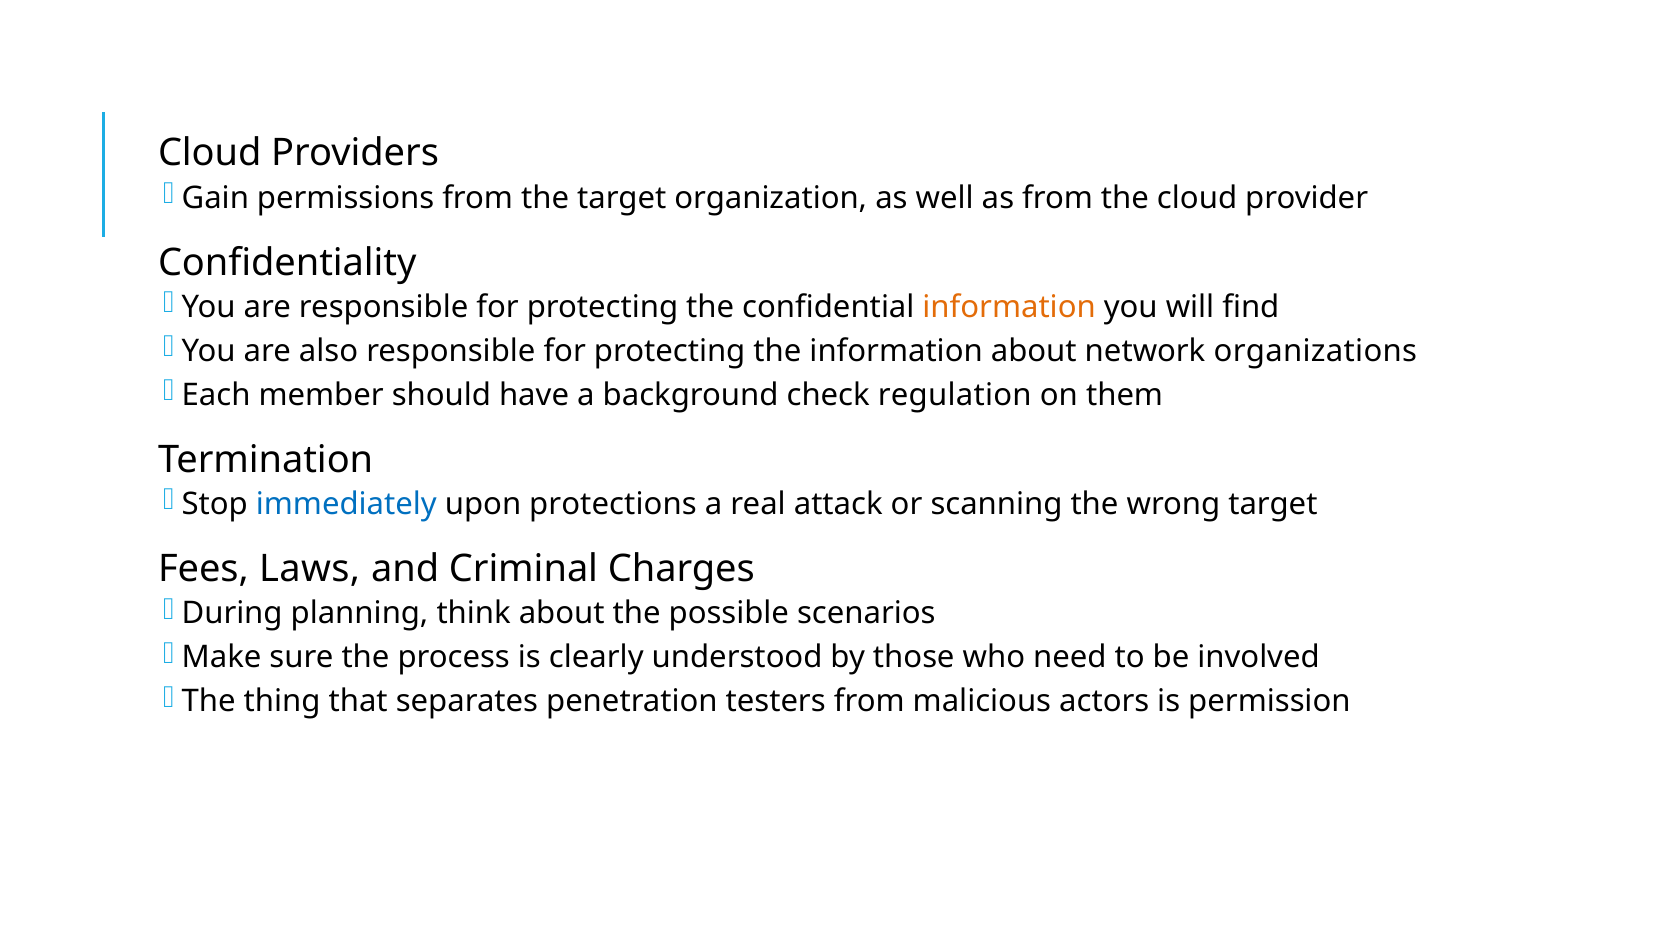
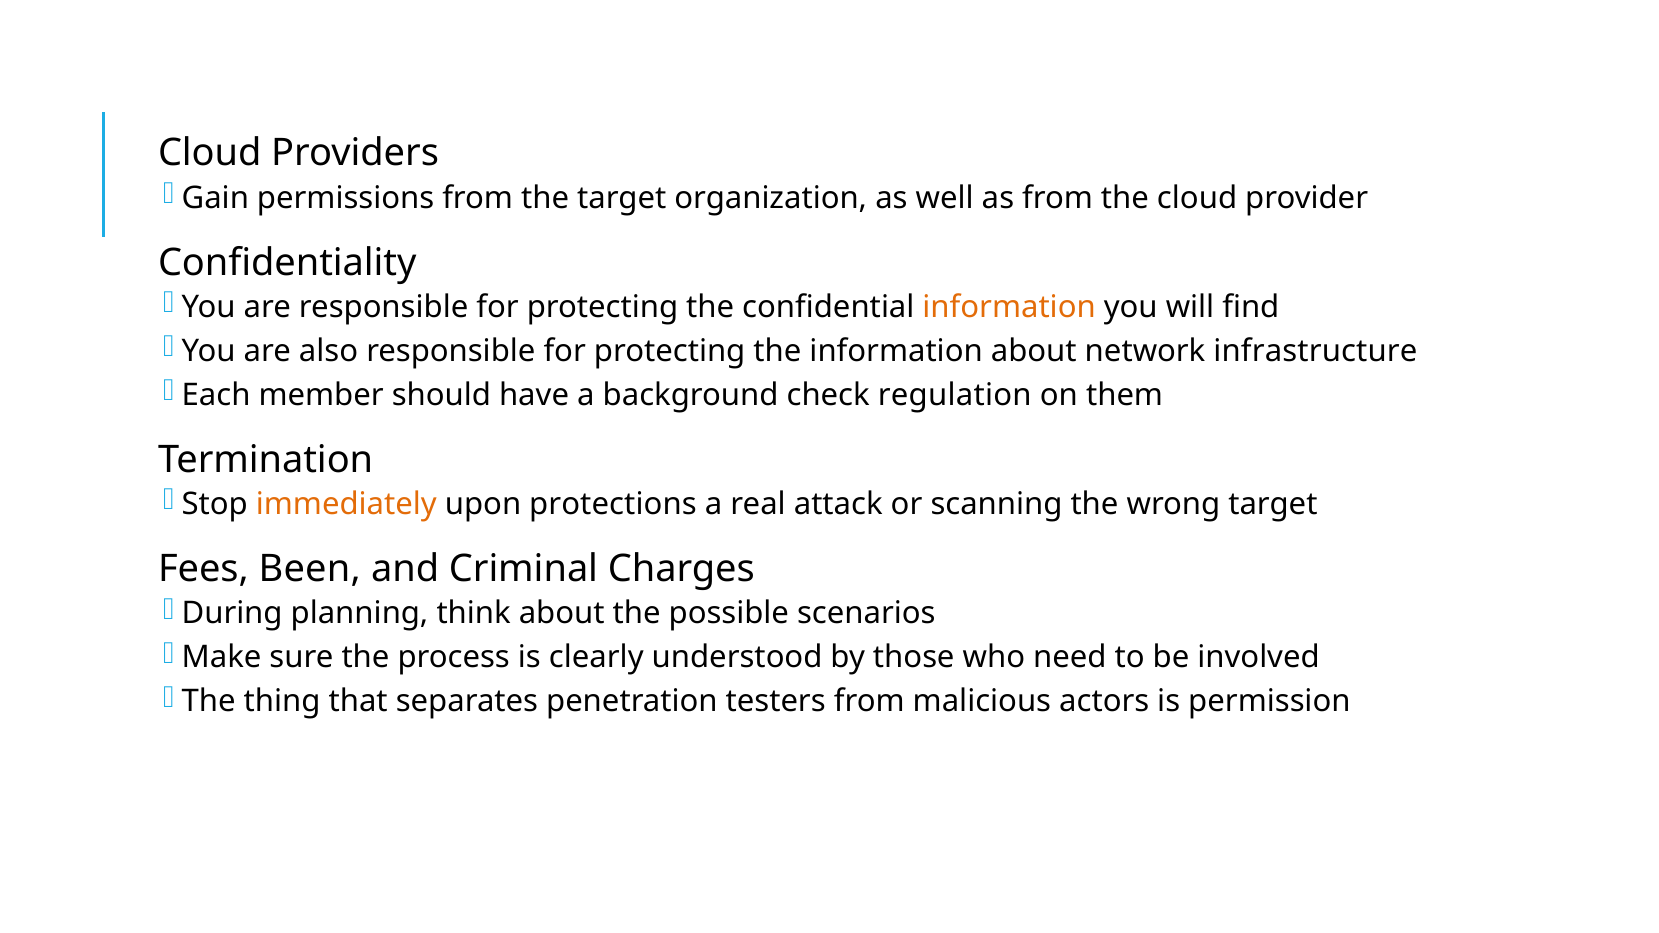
organizations: organizations -> infrastructure (1315, 351)
immediately colour: blue -> orange (346, 504)
Laws: Laws -> Been (310, 569)
